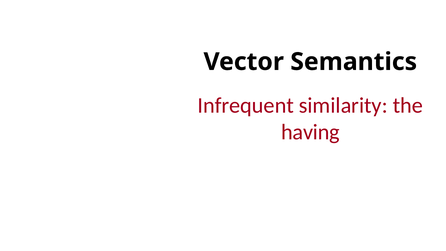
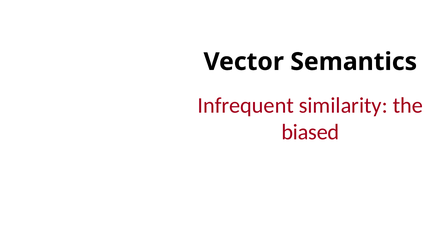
having: having -> biased (310, 132)
